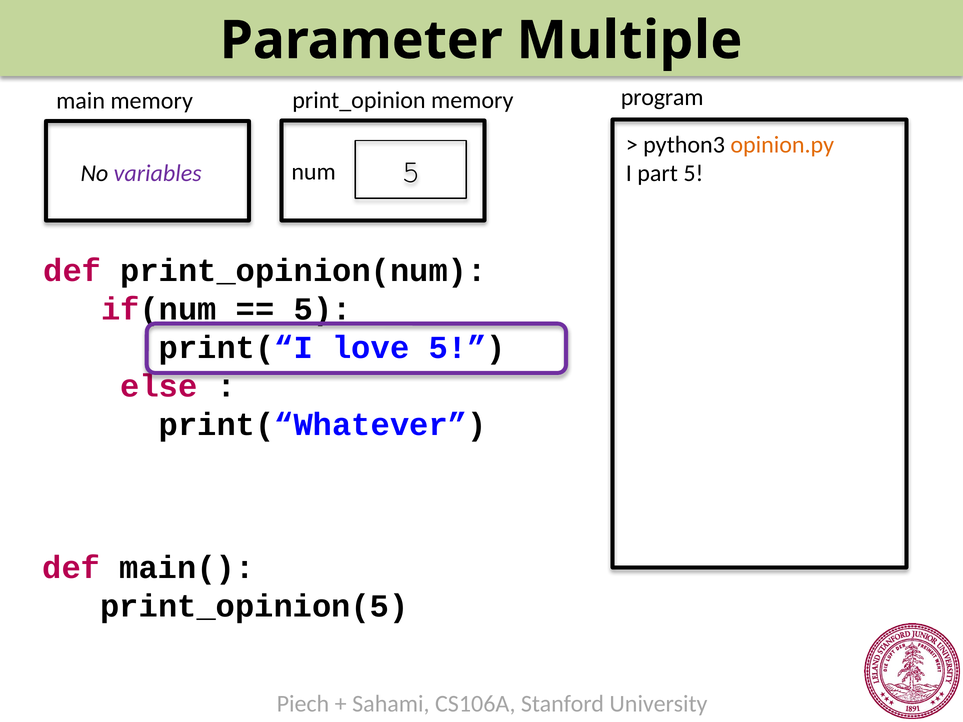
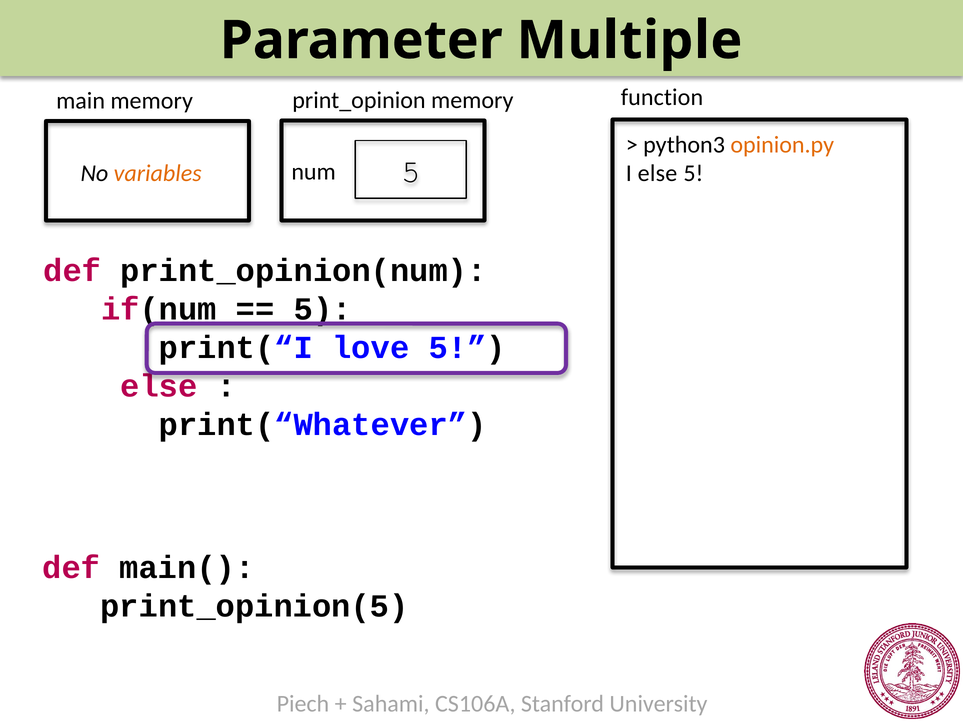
program: program -> function (662, 97)
variables colour: purple -> orange (158, 174)
I part: part -> else (657, 174)
